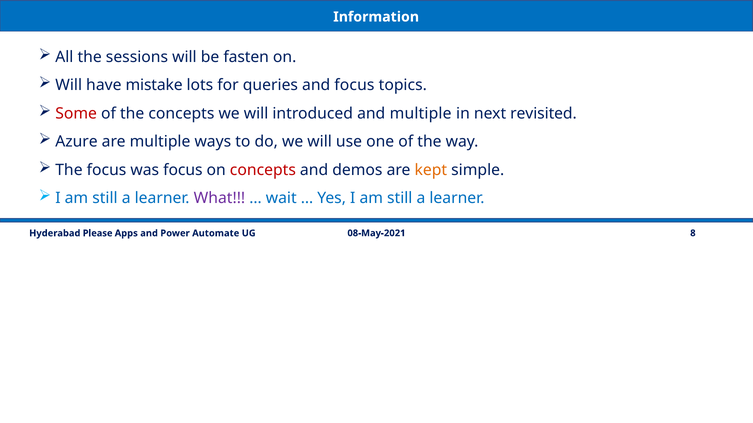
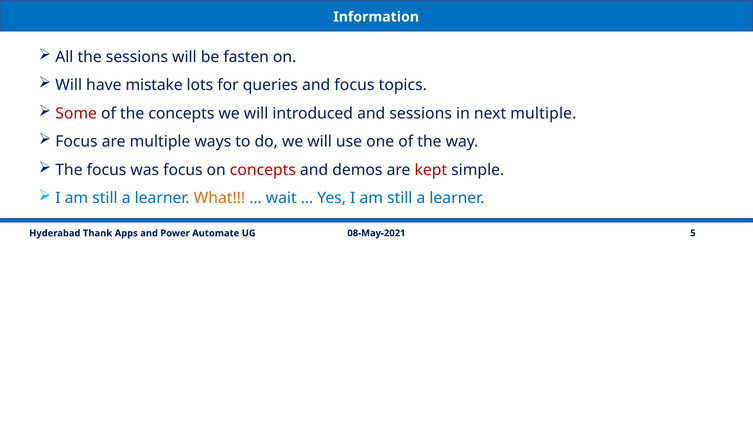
and multiple: multiple -> sessions (421, 114)
next revisited: revisited -> multiple (543, 114)
Azure: Azure -> Focus (76, 142)
kept colour: orange -> red (431, 170)
What colour: purple -> orange (219, 198)
8: 8 -> 5 (693, 233)
Please: Please -> Thank (98, 234)
